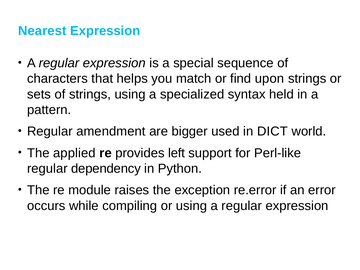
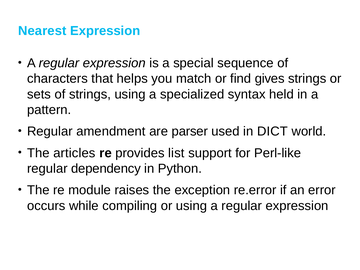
upon: upon -> gives (270, 79)
bigger: bigger -> parser (190, 131)
applied: applied -> articles (74, 153)
left: left -> list (176, 153)
